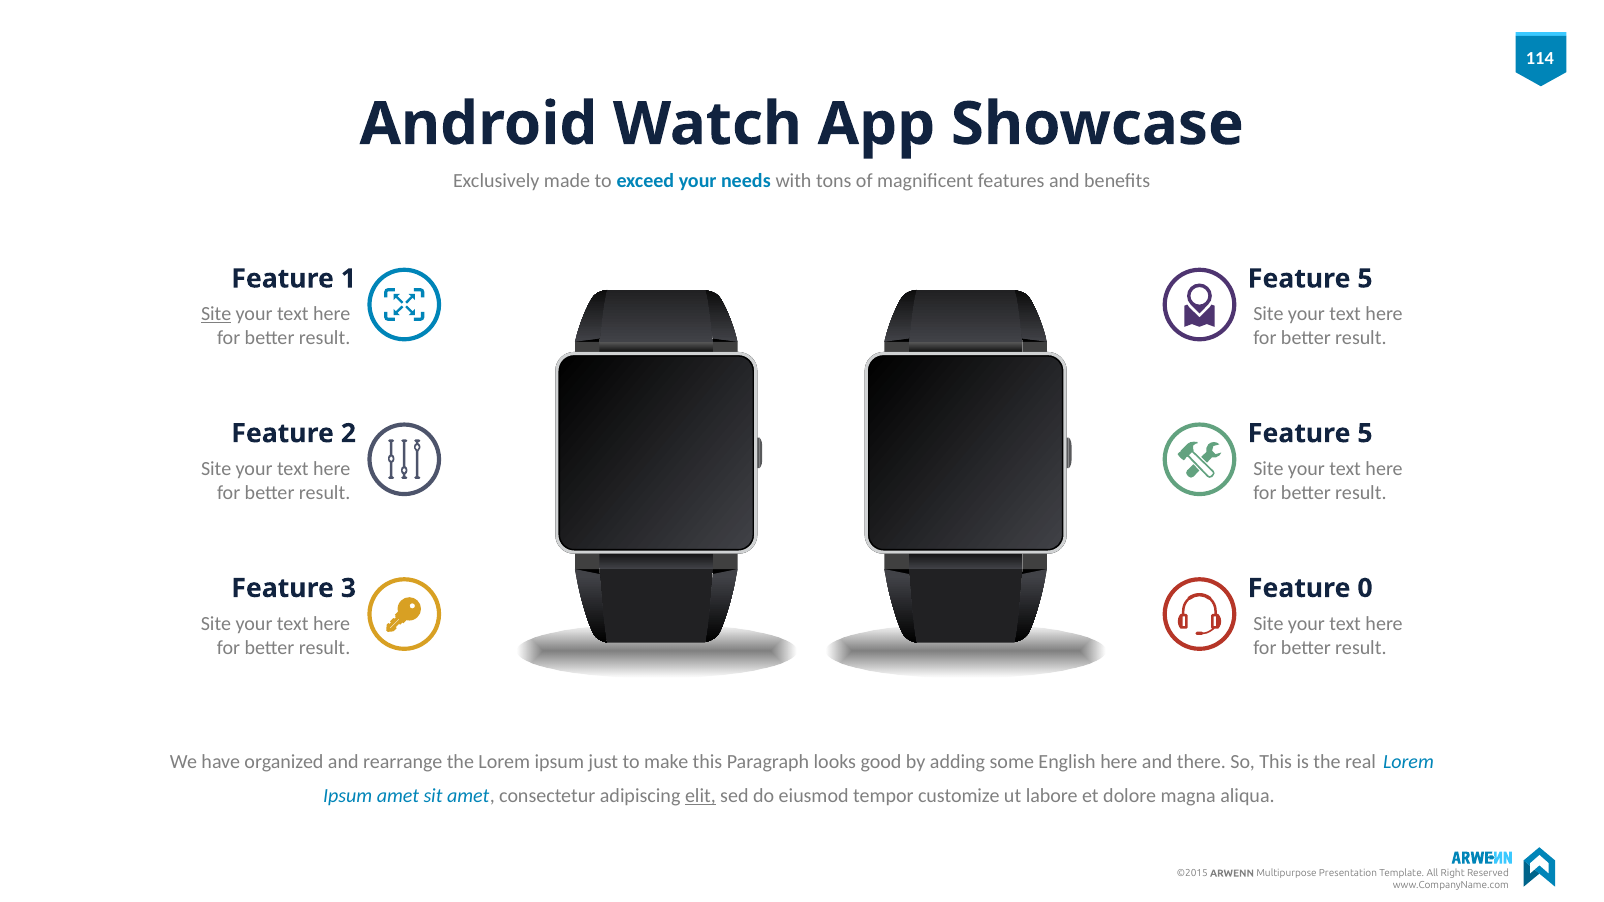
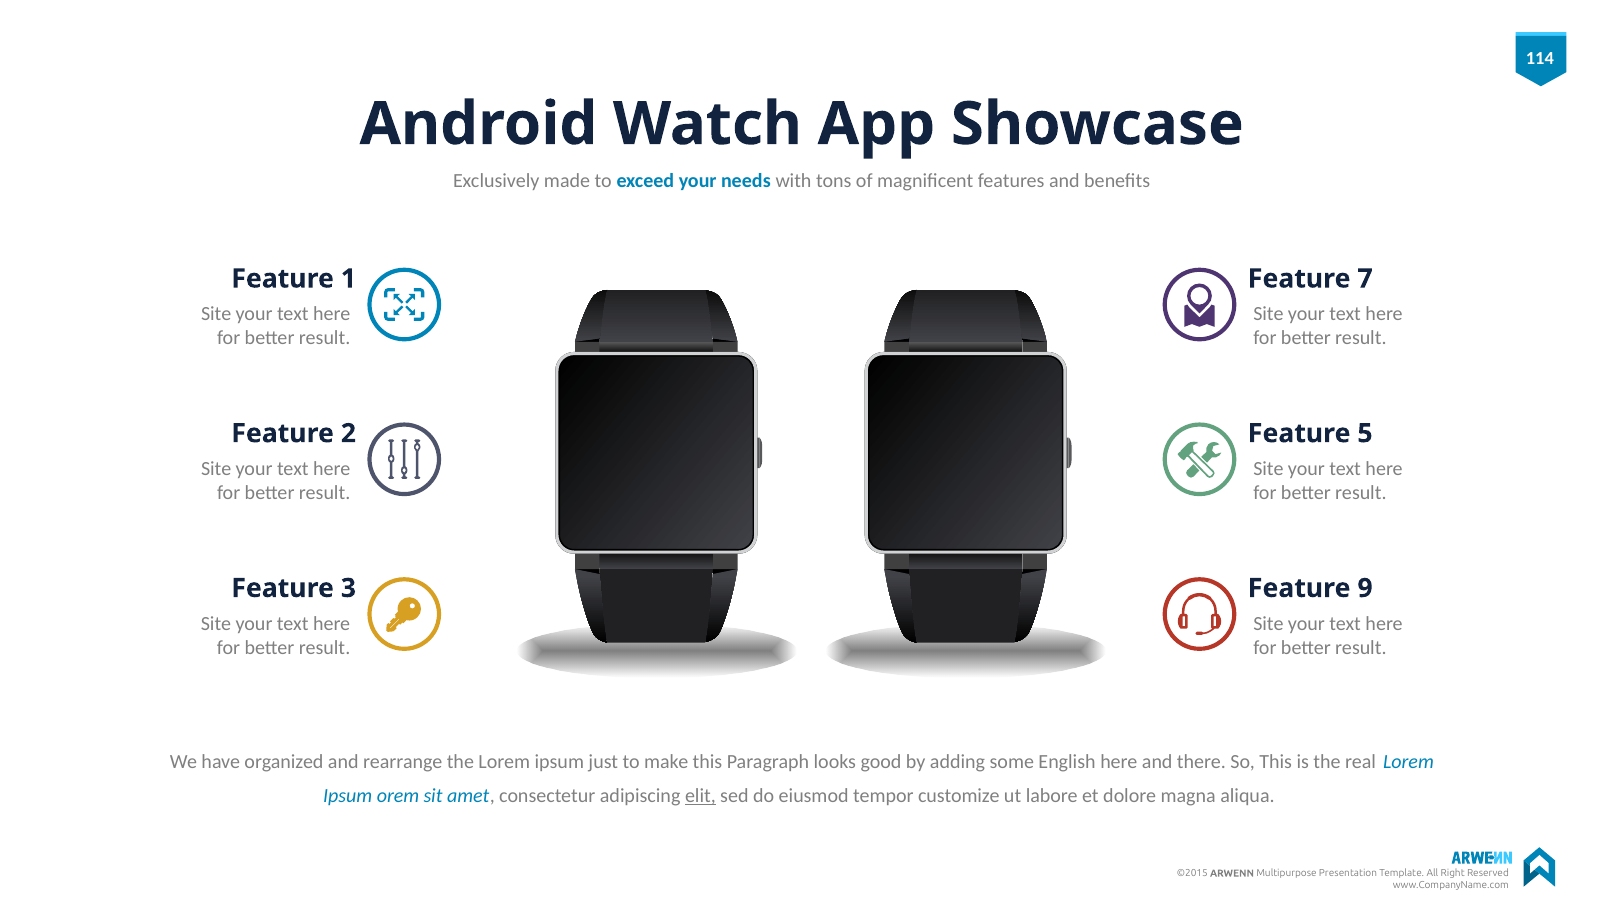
5: 5 -> 7 (1365, 279)
Site underline: present -> none (216, 314)
0: 0 -> 9 (1365, 588)
Ipsum amet: amet -> orem (398, 796)
